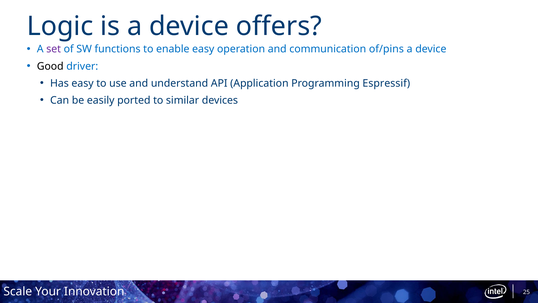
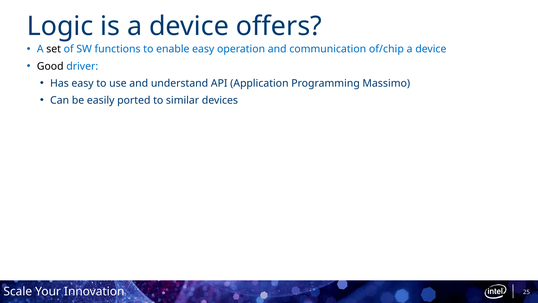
set colour: purple -> black (54, 49)
of/pins: of/pins -> of/chip (386, 49)
Espressif: Espressif -> Massimo (386, 83)
